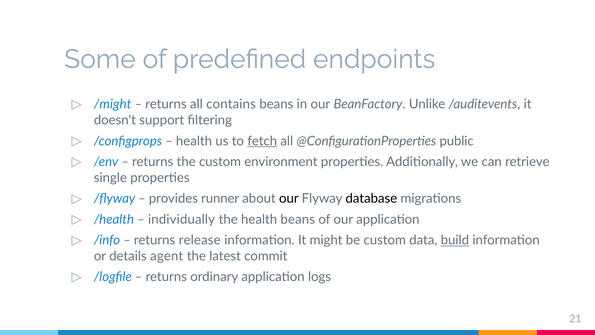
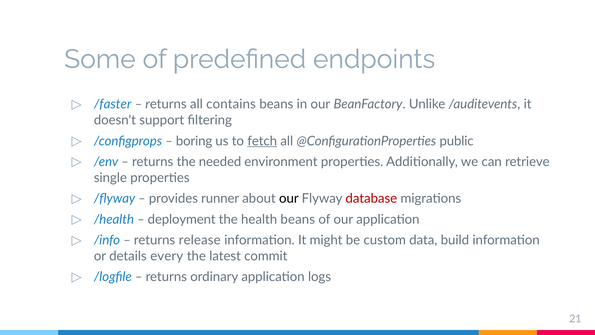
/might: /might -> /faster (113, 104)
health: health -> boring (194, 141)
the custom: custom -> needed (220, 162)
database colour: black -> red (371, 198)
individually: individually -> deployment (182, 219)
build underline: present -> none (455, 240)
agent: agent -> every (167, 256)
